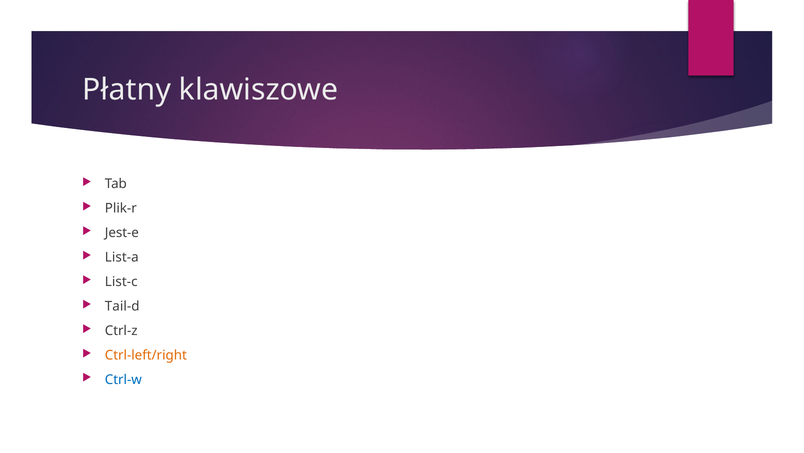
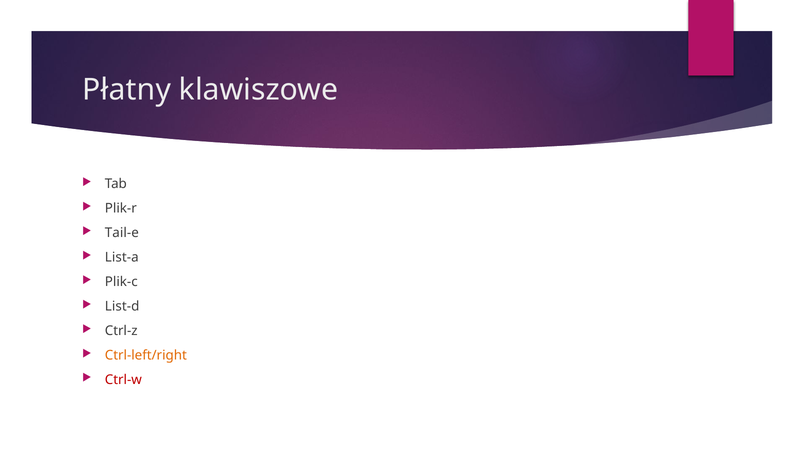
Jest-e: Jest-e -> Tail-e (122, 233)
List-c: List-c -> Plik-c (121, 281)
Tail-d: Tail-d -> List-d (122, 306)
Ctrl-w colour: blue -> red (123, 379)
